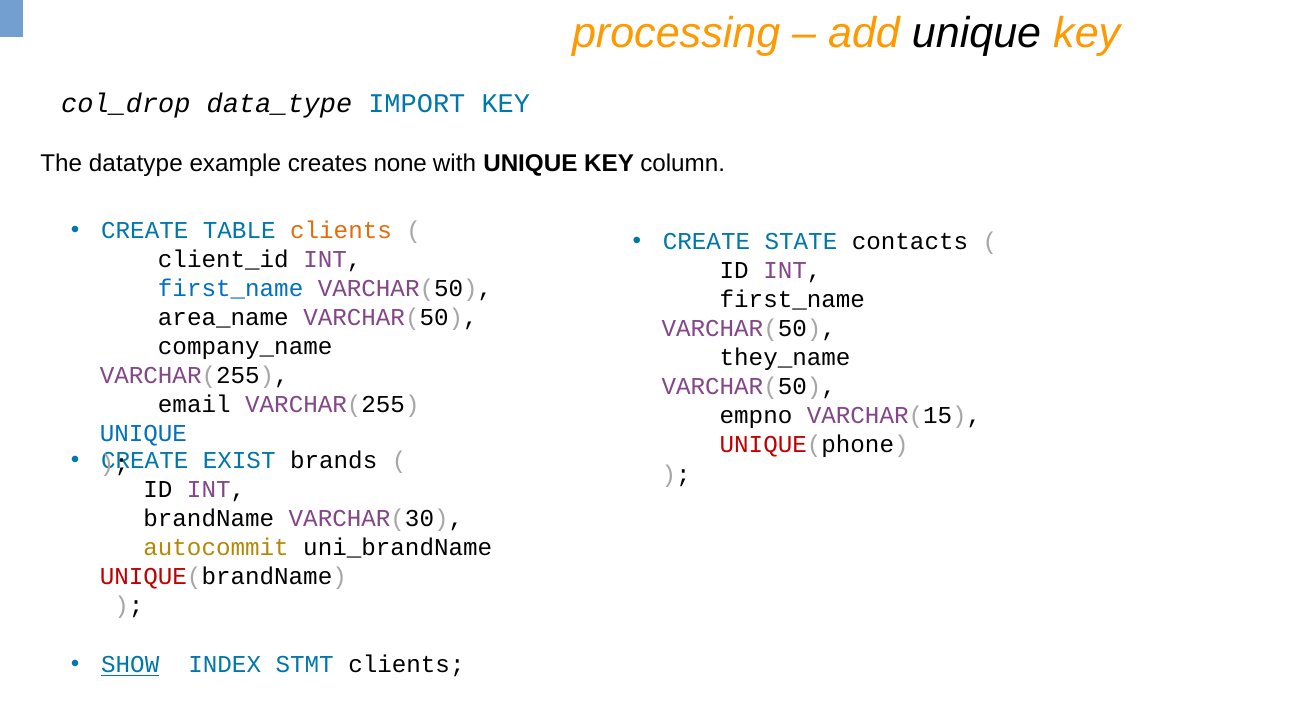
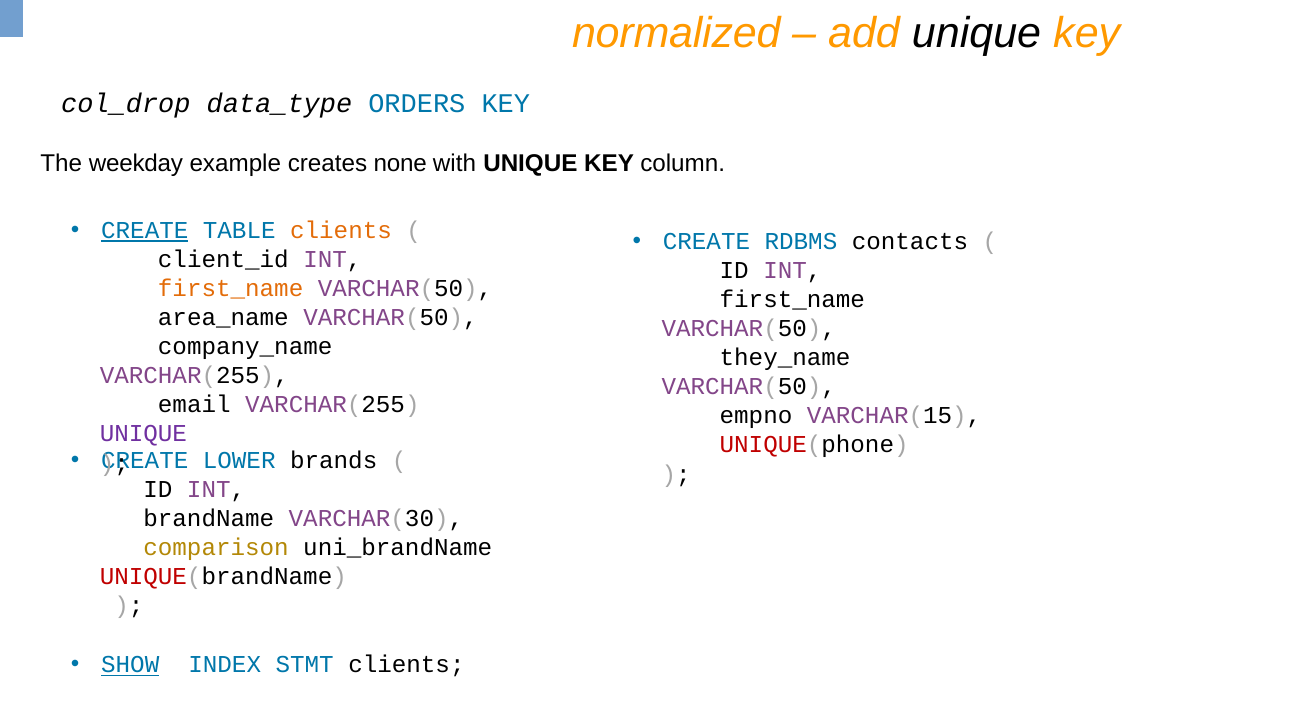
processing: processing -> normalized (676, 34)
IMPORT: IMPORT -> ORDERS (417, 104)
datatype: datatype -> weekday (136, 163)
CREATE underline: none -> present (145, 230)
STATE: STATE -> RDBMS (801, 241)
first_name colour: blue -> orange (231, 288)
UNIQUE colour: blue -> purple (143, 434)
EXIST: EXIST -> LOWER (239, 460)
autocommit: autocommit -> comparison (216, 547)
